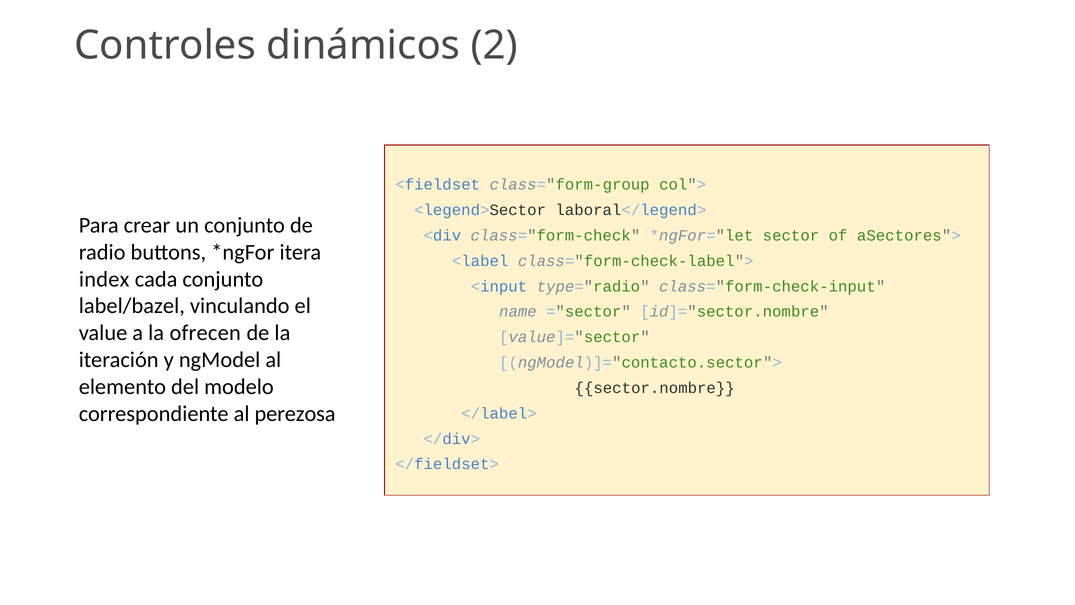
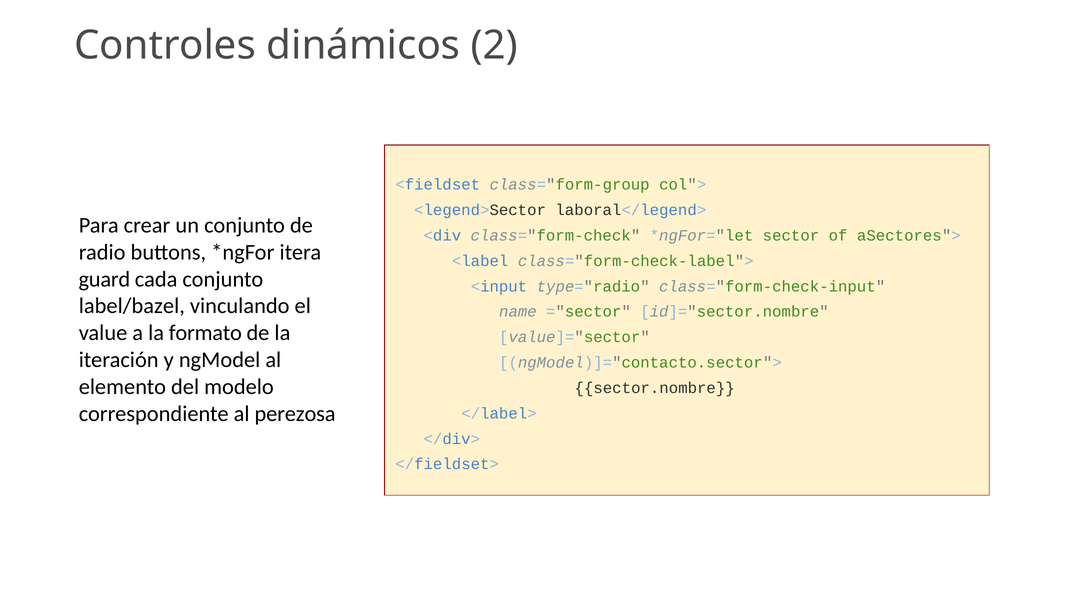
index: index -> guard (104, 279)
ofrecen: ofrecen -> formato (205, 333)
